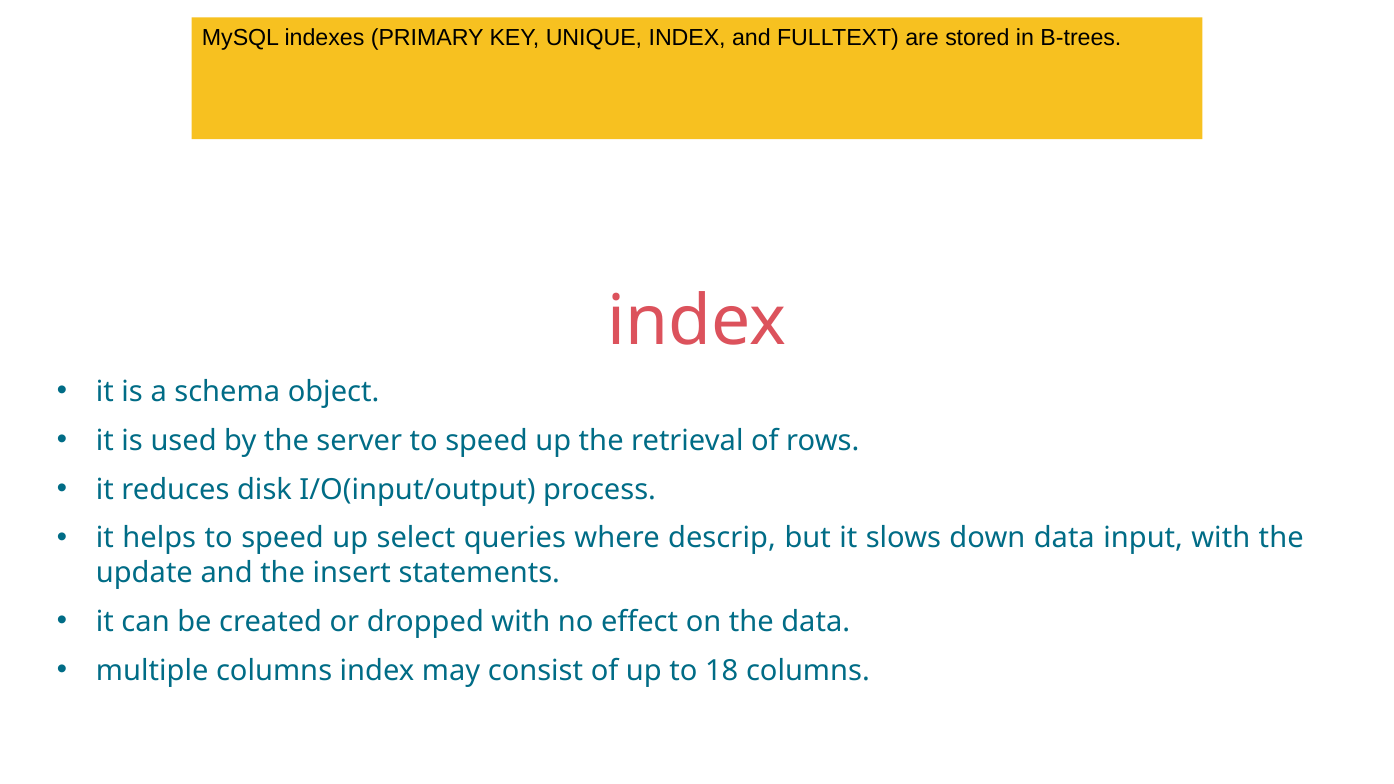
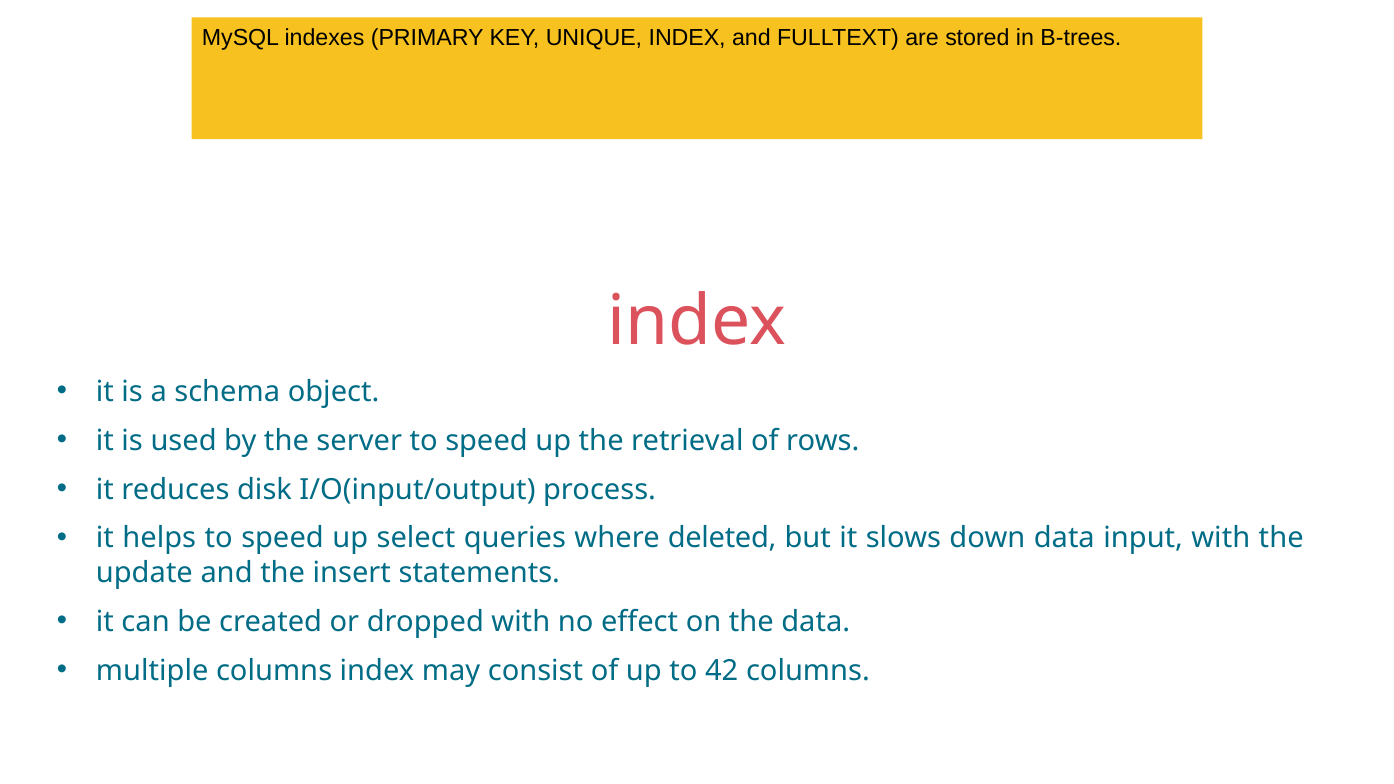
descrip: descrip -> deleted (722, 538)
18: 18 -> 42 (722, 671)
